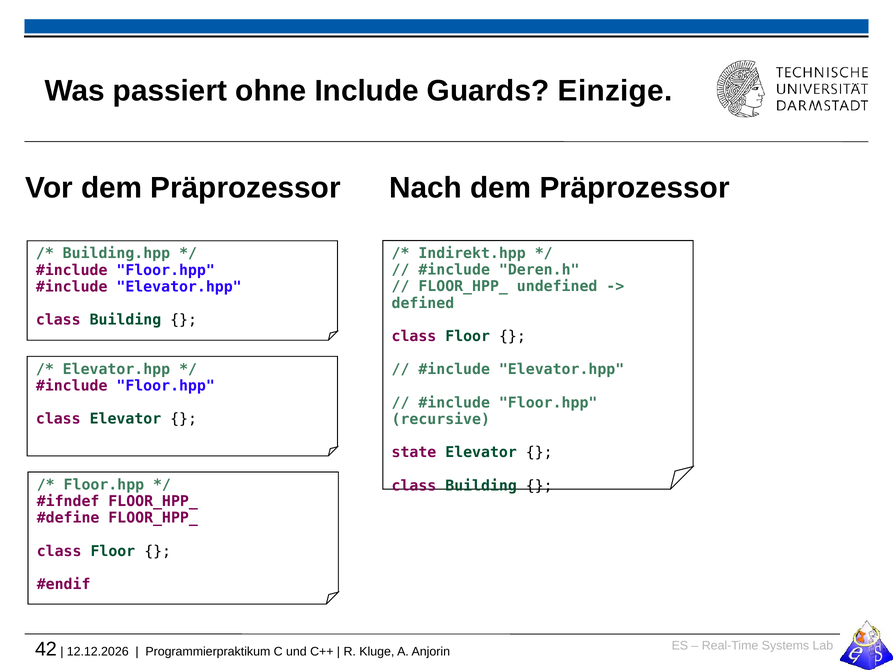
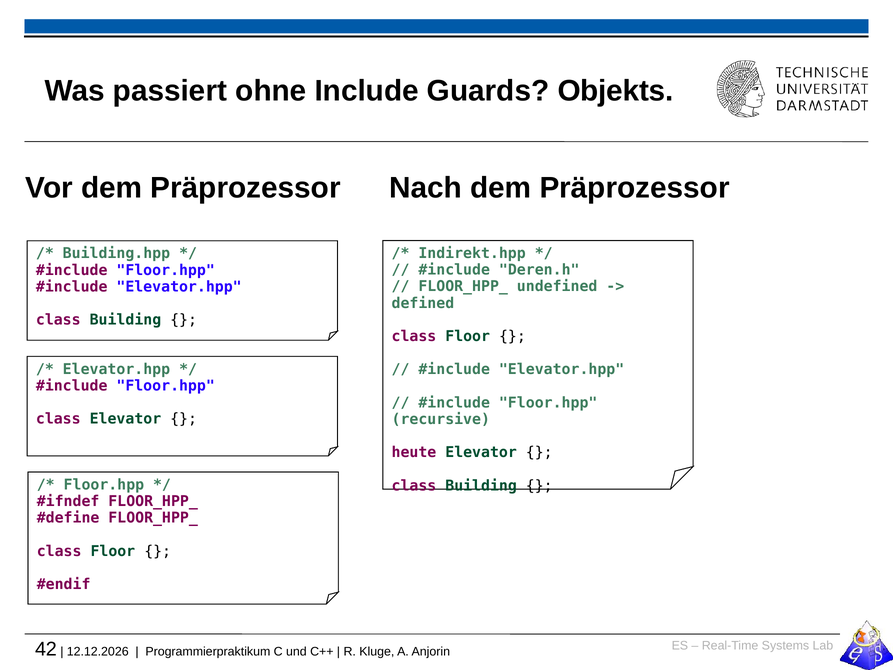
Einzige: Einzige -> Objekts (615, 91)
state: state -> heute (414, 452)
